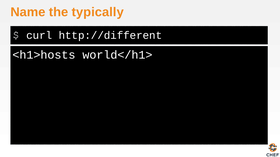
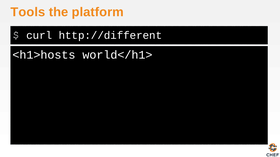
Name: Name -> Tools (28, 12)
typically: typically -> platform (98, 12)
